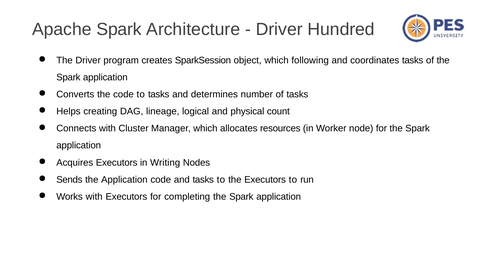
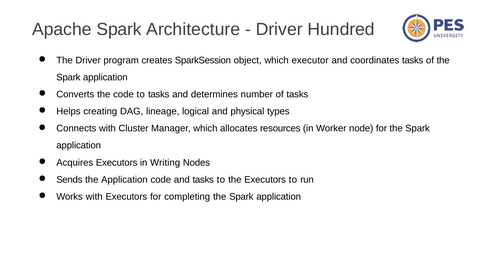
following: following -> executor (310, 60)
count: count -> types (278, 111)
